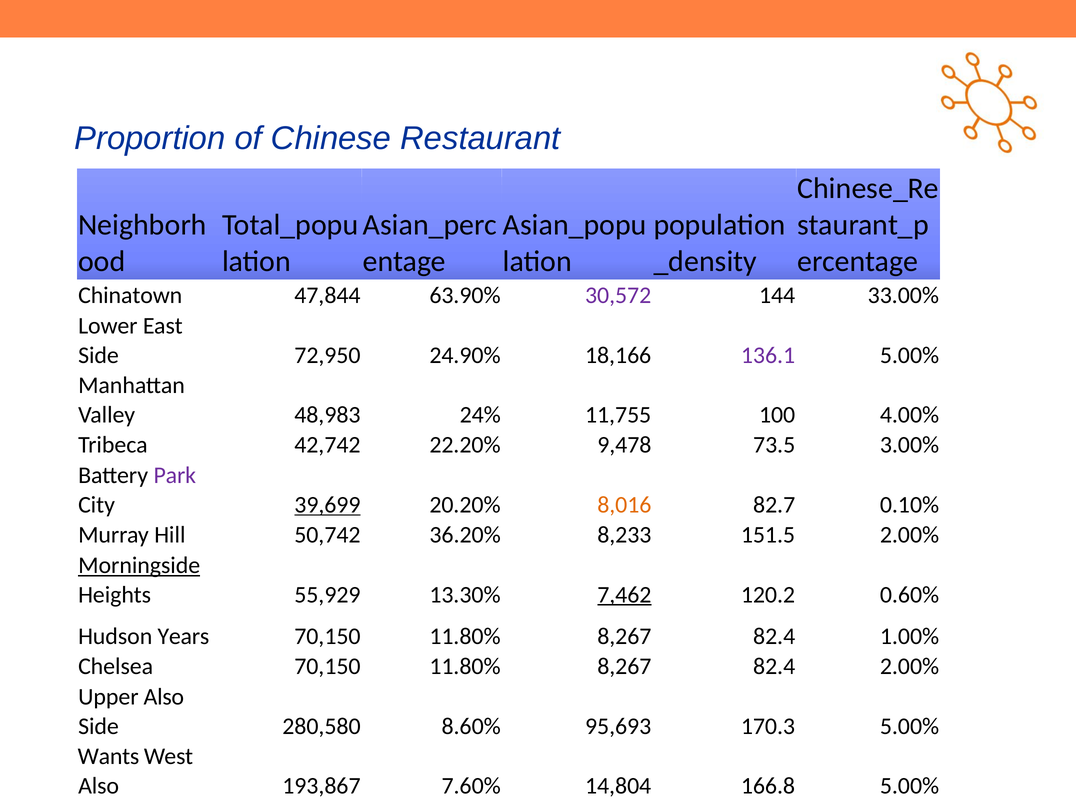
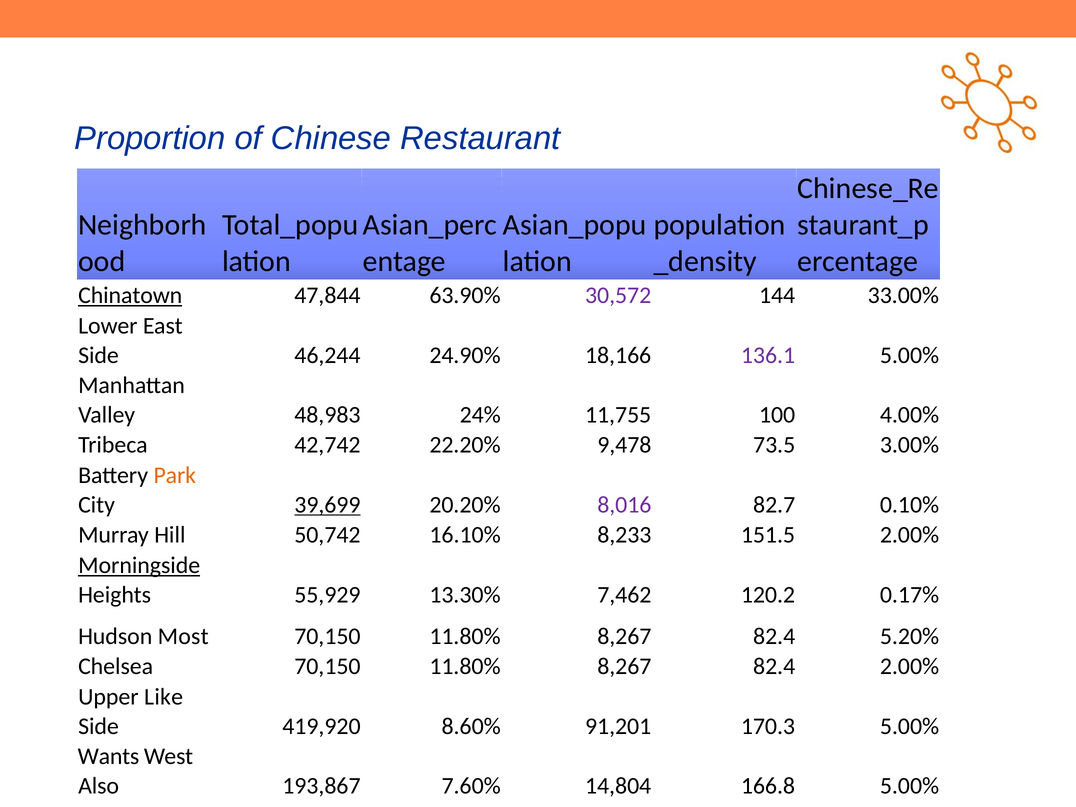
Chinatown underline: none -> present (130, 296)
72,950: 72,950 -> 46,244 (327, 355)
Park colour: purple -> orange (175, 475)
8,016 colour: orange -> purple (624, 505)
36.20%: 36.20% -> 16.10% (465, 535)
7,462 underline: present -> none (624, 595)
0.60%: 0.60% -> 0.17% (910, 595)
Years: Years -> Most (183, 636)
1.00%: 1.00% -> 5.20% (910, 636)
Upper Also: Also -> Like (164, 697)
280,580: 280,580 -> 419,920 (321, 726)
95,693: 95,693 -> 91,201 (618, 726)
